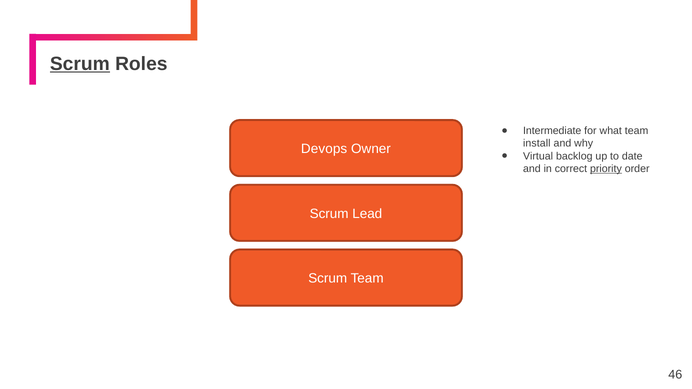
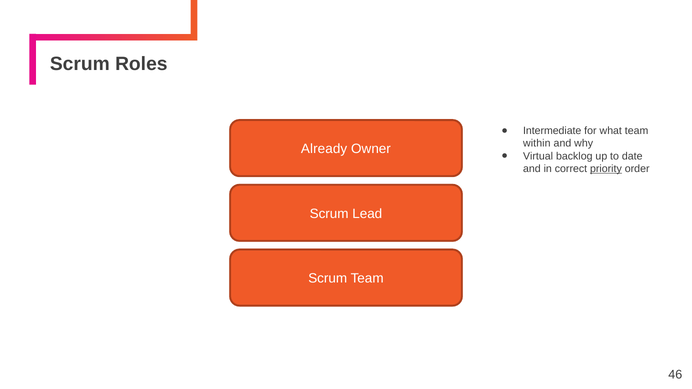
Scrum underline: present -> none (80, 64)
install: install -> within (537, 143)
Devops: Devops -> Already (324, 149)
